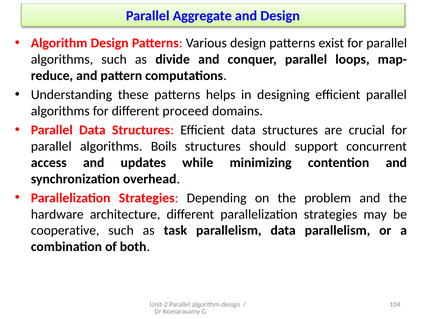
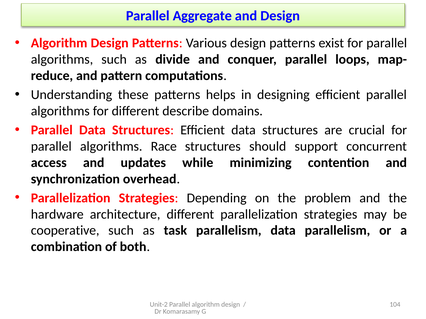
proceed: proceed -> describe (186, 111)
Boils: Boils -> Race (164, 147)
